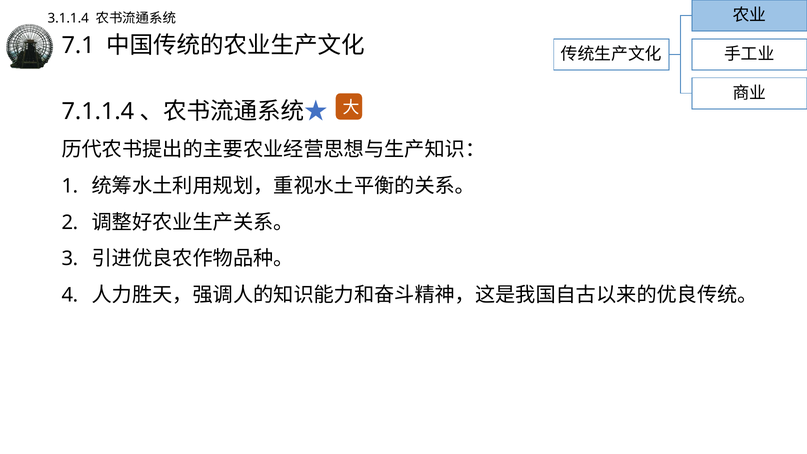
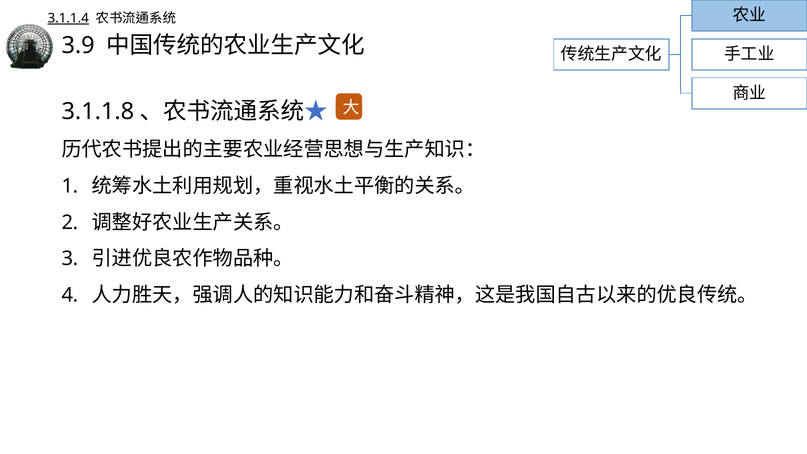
3.1.1.4 underline: none -> present (68, 18)
7.1: 7.1 -> 3.9 (78, 45)
7.1.1.4: 7.1.1.4 -> 3.1.1.8 (98, 112)
